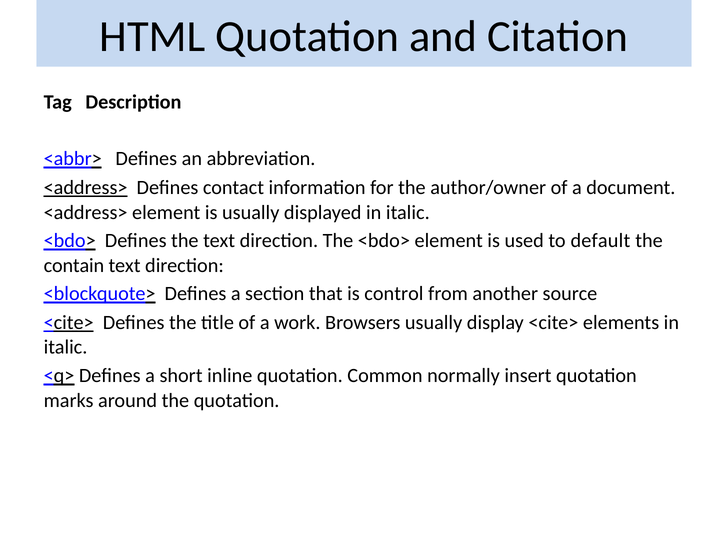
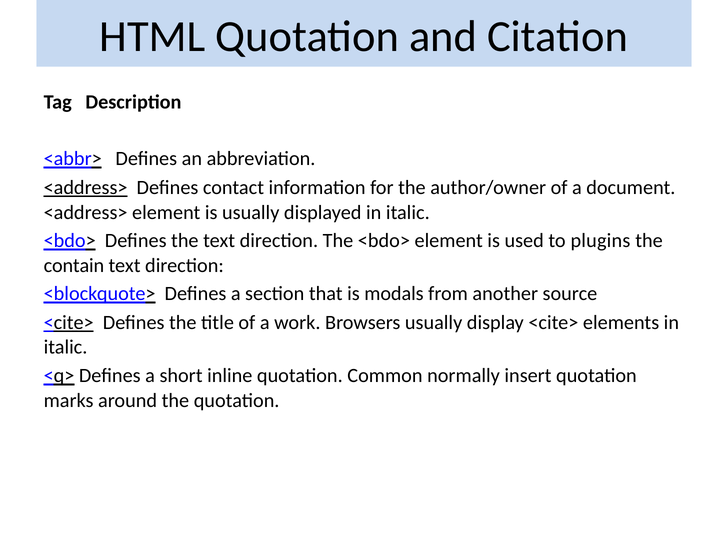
default: default -> plugins (600, 241)
control: control -> modals (394, 294)
